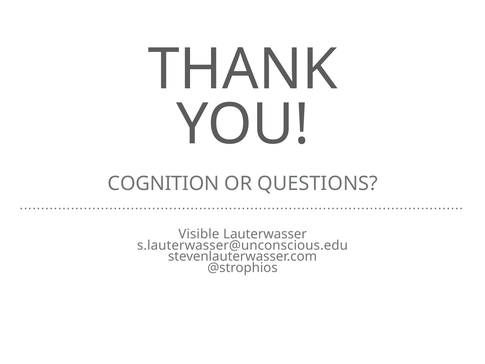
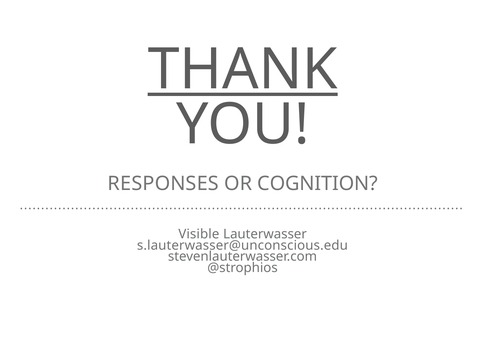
THANK underline: none -> present (243, 70)
COGNITION: COGNITION -> RESPONSES (163, 184)
QUESTIONS: QUESTIONS -> COGNITION (318, 184)
